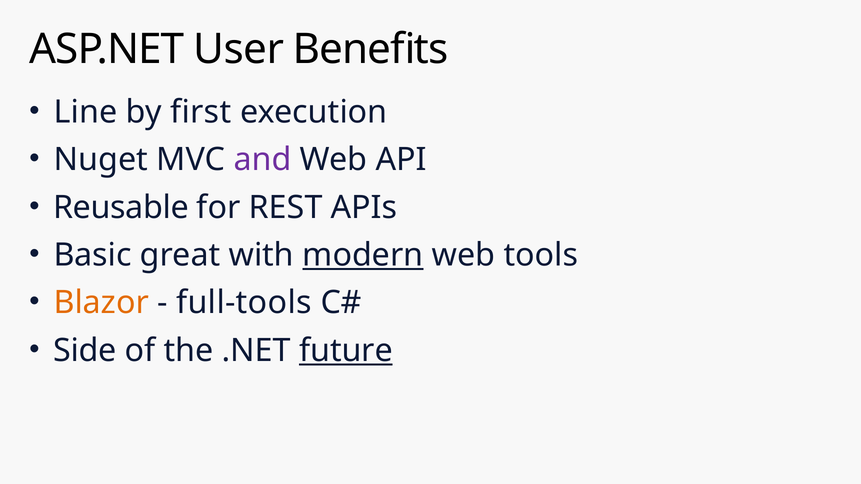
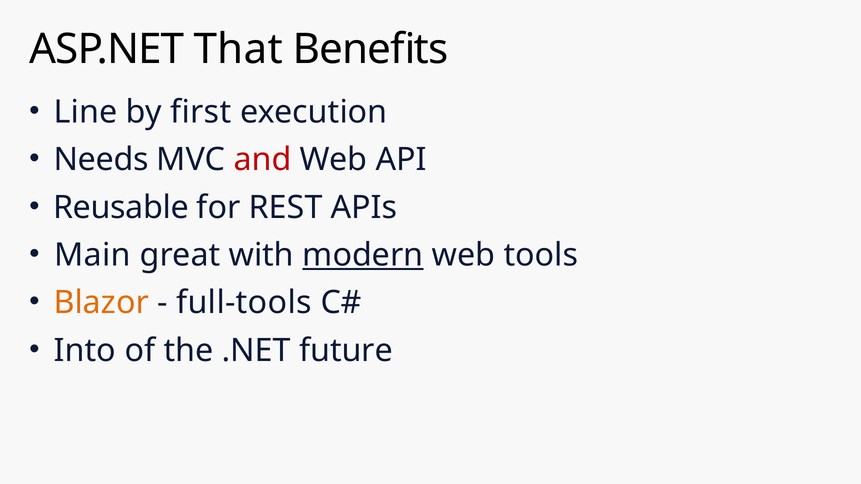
User: User -> That (238, 49)
Nuget: Nuget -> Needs (101, 160)
and colour: purple -> red (263, 160)
Basic: Basic -> Main (92, 255)
Side: Side -> Into (85, 351)
future underline: present -> none (346, 351)
